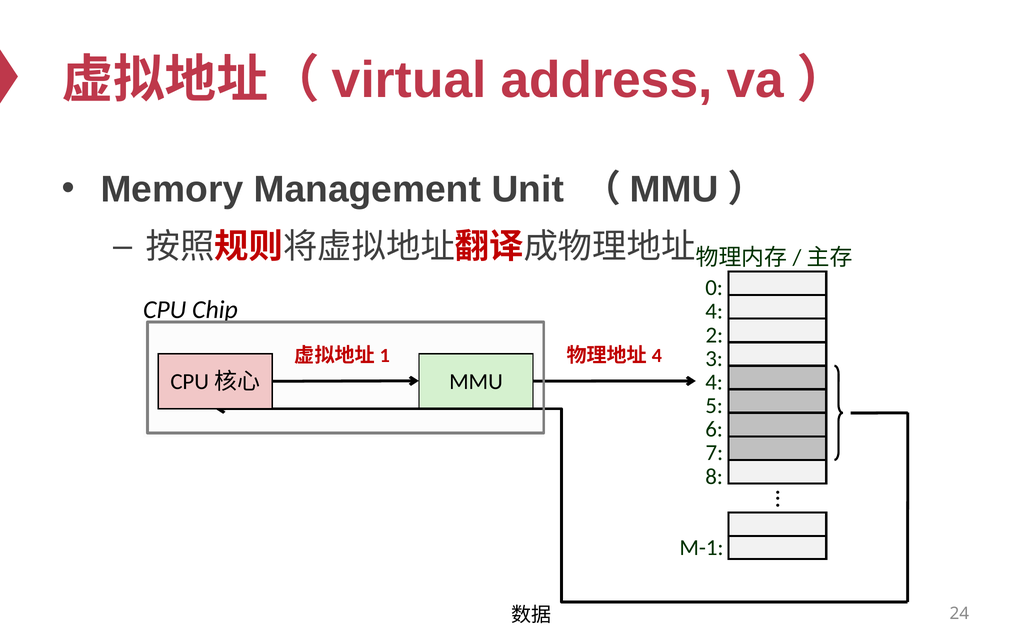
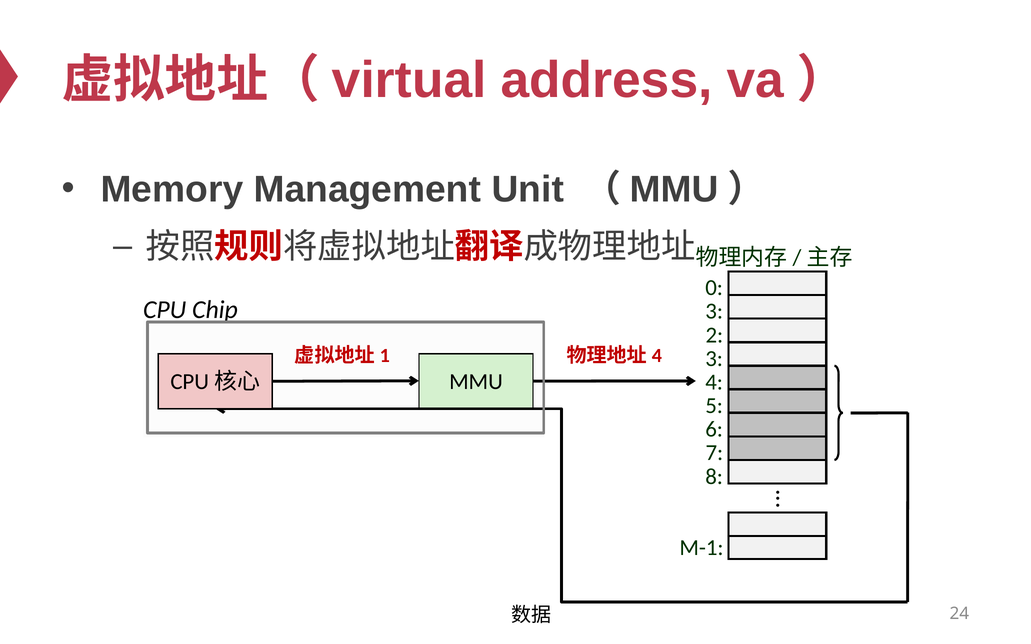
4: 4 -> 3 (714, 312)
